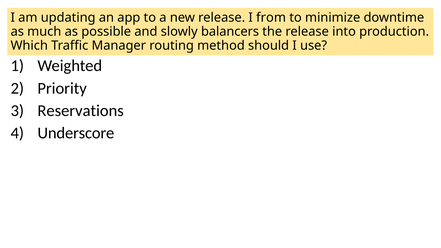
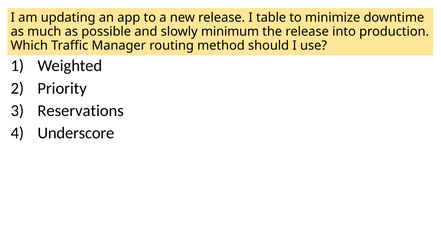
from: from -> table (271, 18)
balancers: balancers -> minimum (230, 32)
